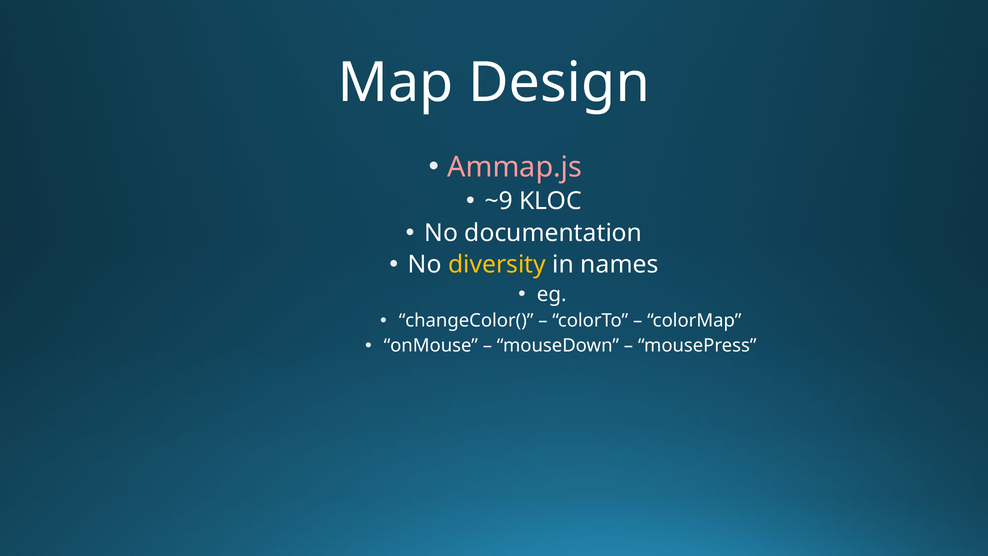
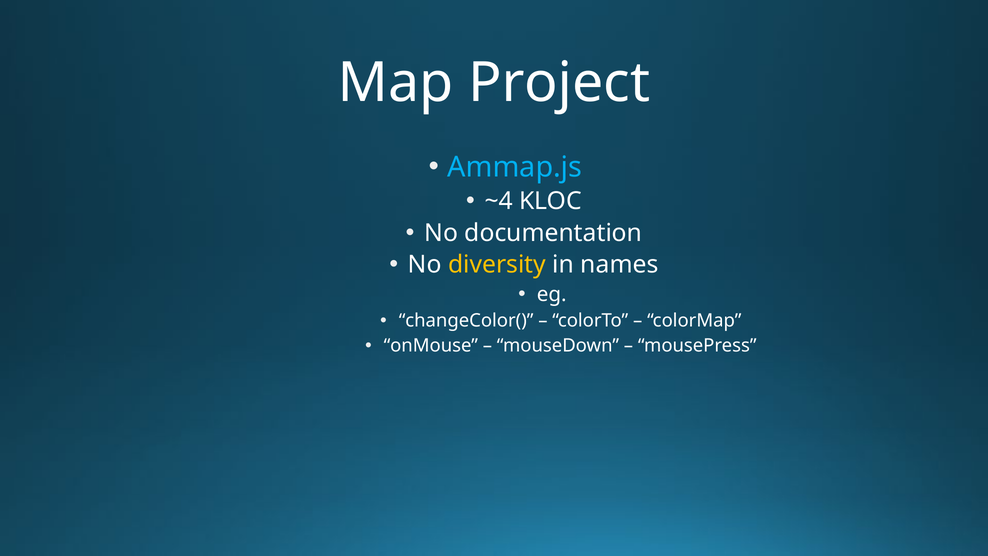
Design: Design -> Project (559, 83)
Ammap.js colour: pink -> light blue (515, 167)
~9: ~9 -> ~4 (499, 201)
